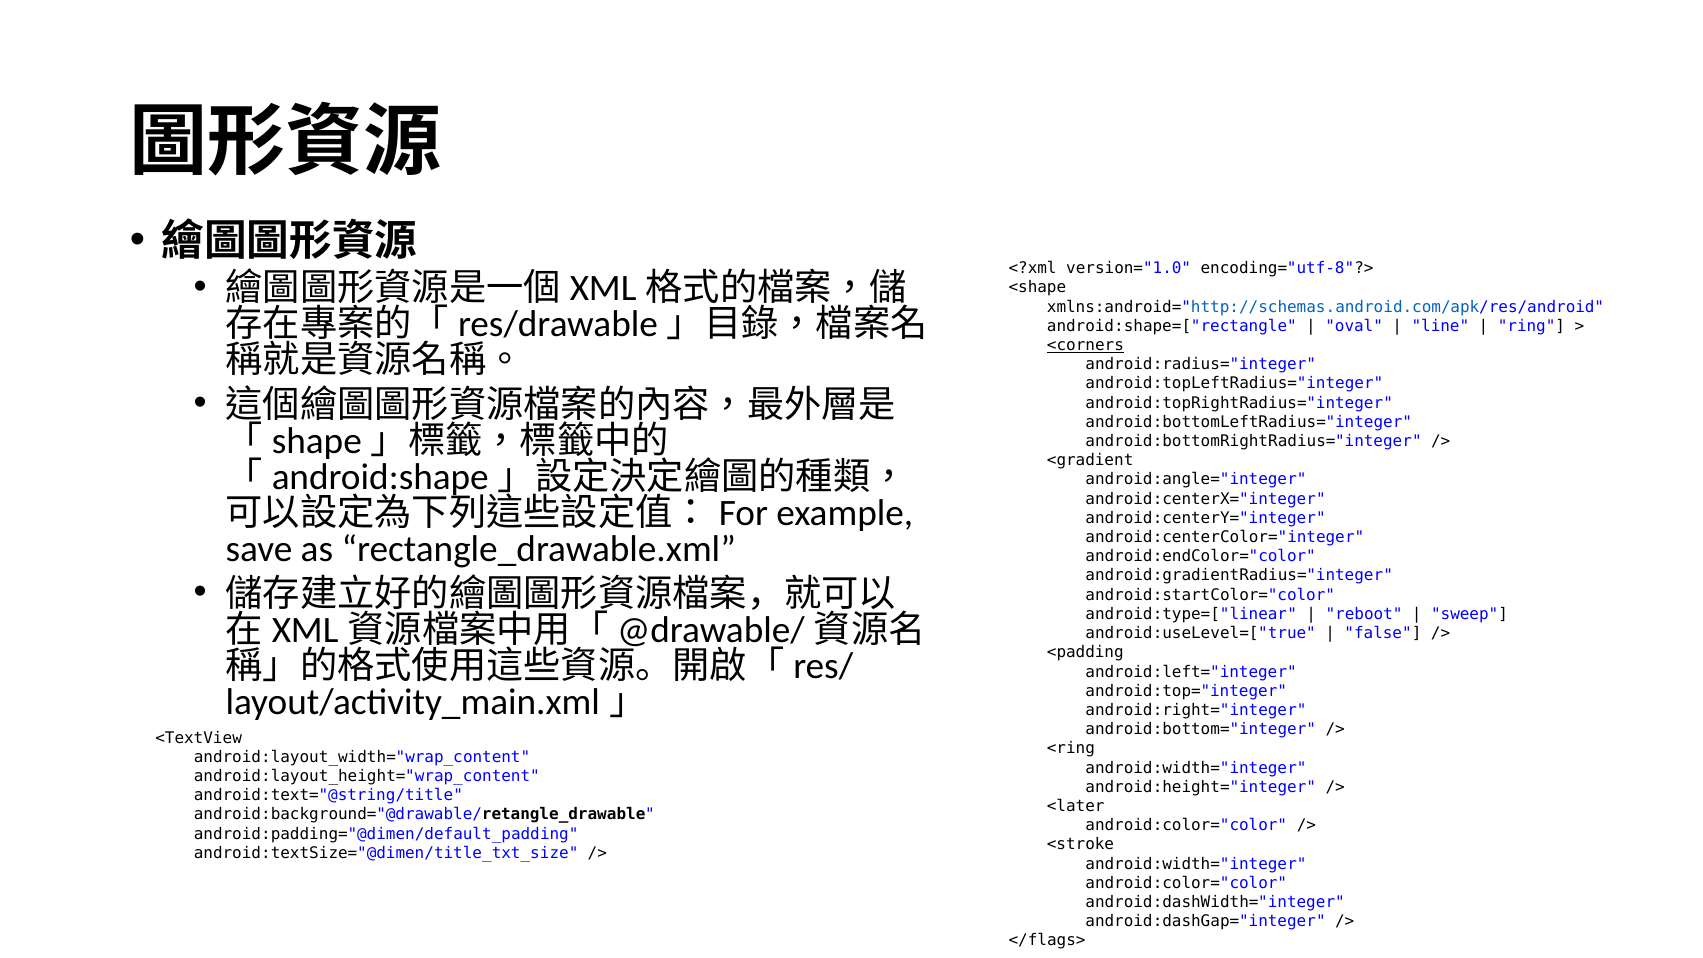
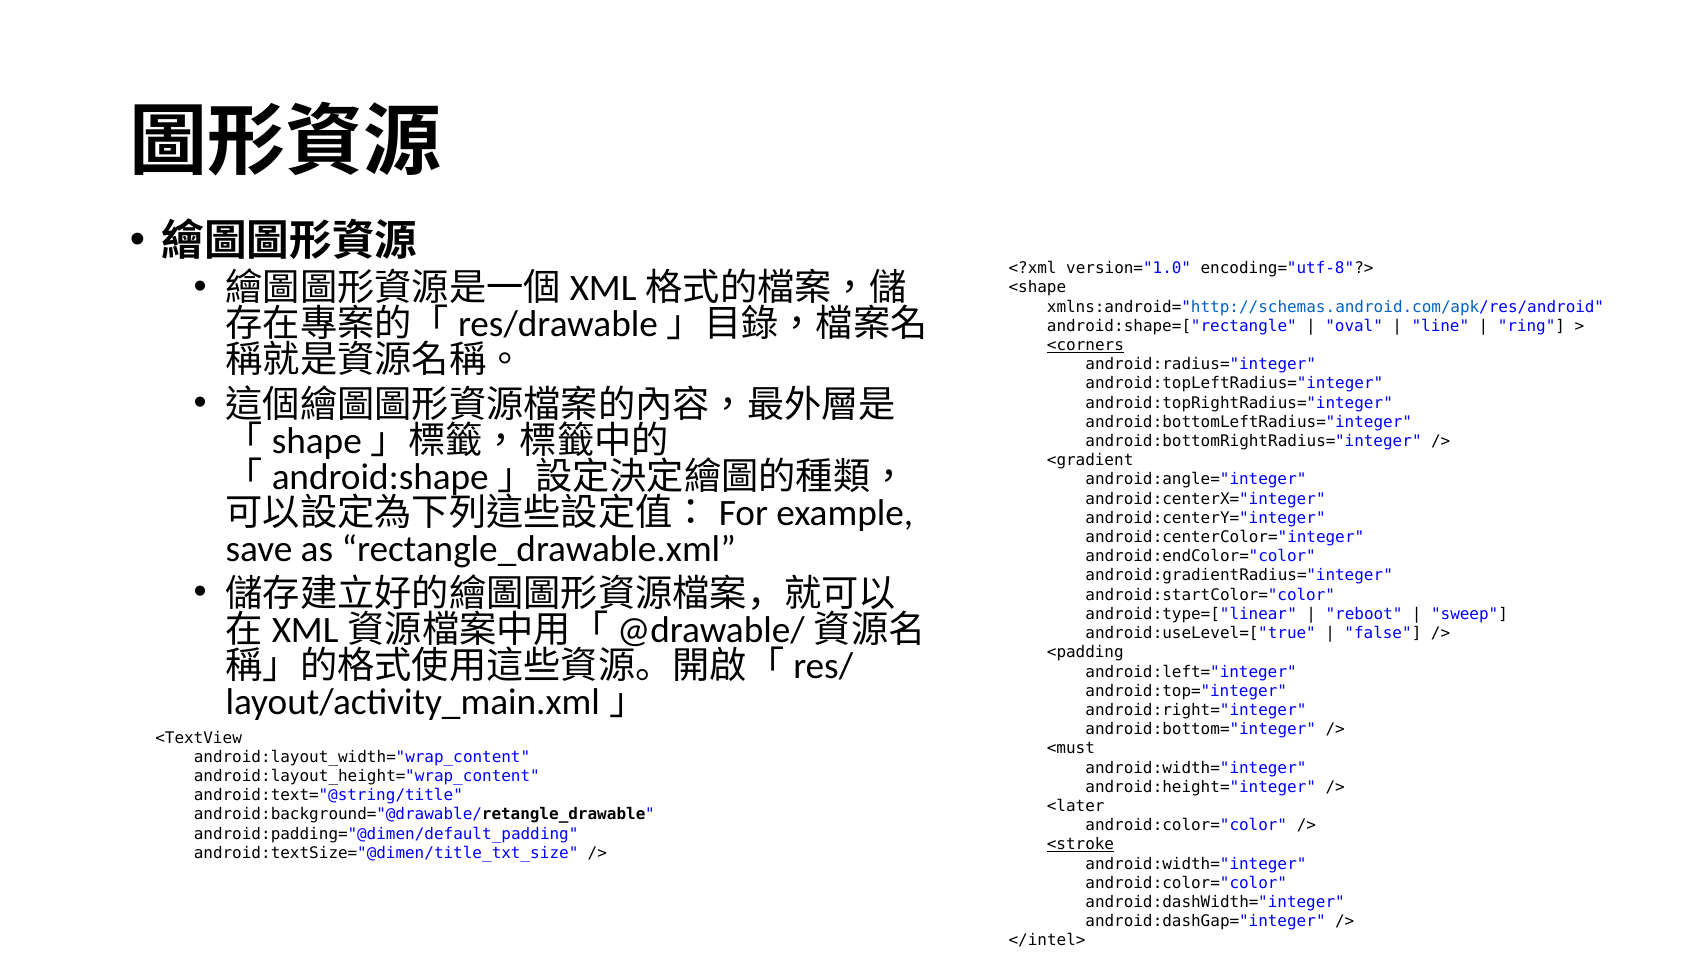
<ring: <ring -> <must (1071, 749)
<stroke underline: none -> present (1080, 845)
</flags>: </flags> -> </intel> (1047, 941)
